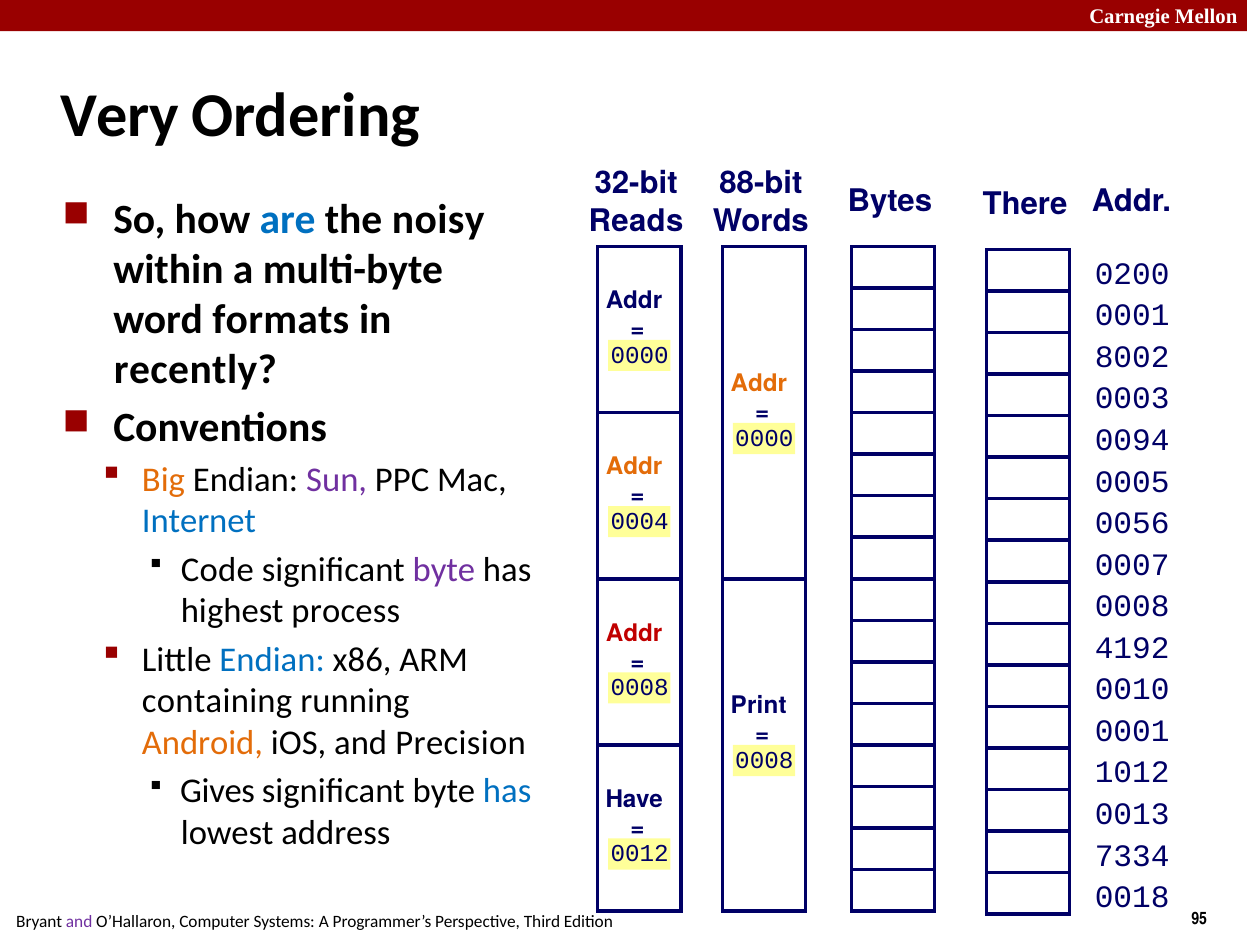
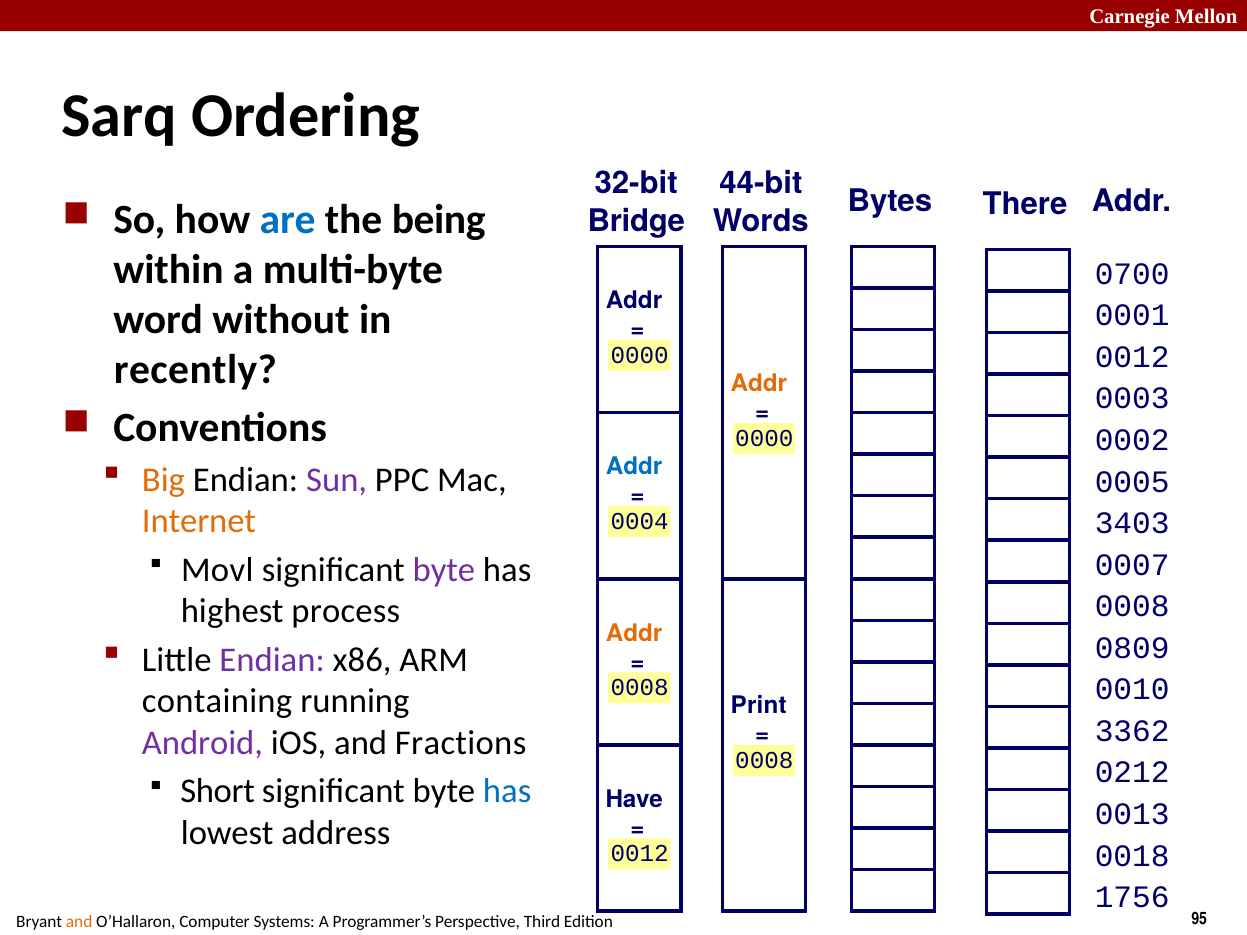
Very: Very -> Sarq (119, 116)
88-bit: 88-bit -> 44-bit (761, 184)
noisy: noisy -> being (439, 220)
Reads: Reads -> Bridge (636, 221)
0200: 0200 -> 0700 (1132, 274)
formats: formats -> without (281, 320)
8002: 8002 -> 0012 (1132, 357)
0094: 0094 -> 0002 (1132, 440)
Addr colour: orange -> blue (634, 467)
Internet colour: blue -> orange (199, 521)
0056: 0056 -> 3403 (1132, 524)
Code: Code -> Movl (217, 570)
Addr colour: red -> orange (634, 633)
4192: 4192 -> 0809 (1132, 648)
Endian colour: blue -> purple (272, 660)
0001: 0001 -> 3362 (1132, 731)
Android colour: orange -> purple (202, 743)
Precision: Precision -> Fractions (461, 743)
1012: 1012 -> 0212 (1132, 773)
Gives: Gives -> Short (218, 792)
7334: 7334 -> 0018 (1132, 856)
0018: 0018 -> 1756 (1132, 898)
and colour: purple -> orange (79, 922)
